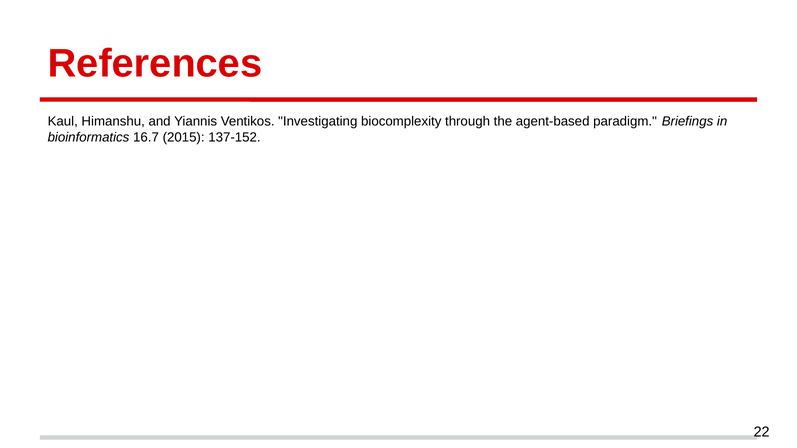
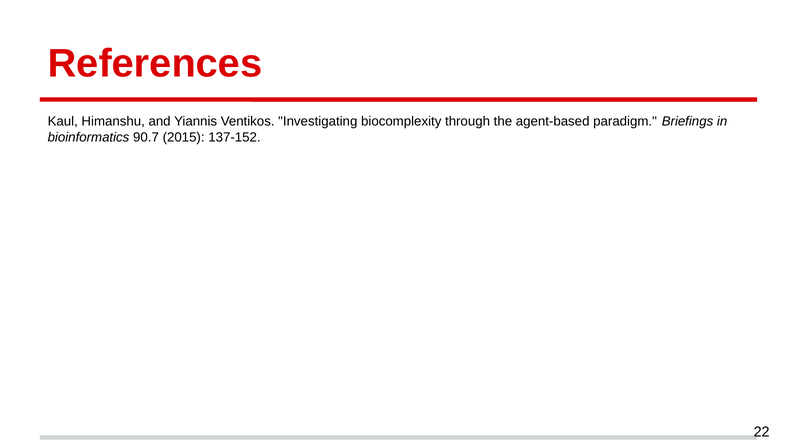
16.7: 16.7 -> 90.7 (146, 137)
